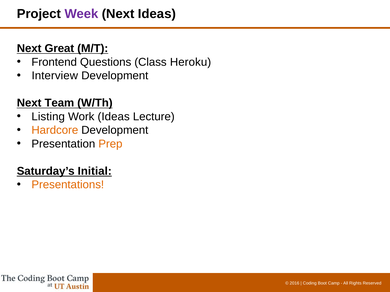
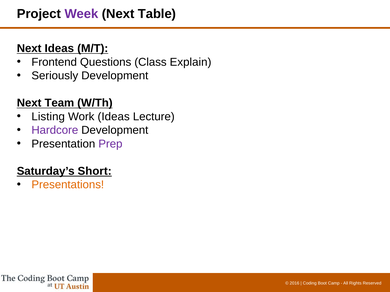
Next Ideas: Ideas -> Table (157, 14)
Next Great: Great -> Ideas (59, 49)
Heroku: Heroku -> Explain (191, 62)
Interview: Interview -> Seriously (55, 76)
Hardcore colour: orange -> purple (55, 130)
Prep colour: orange -> purple (110, 144)
Initial: Initial -> Short (95, 171)
